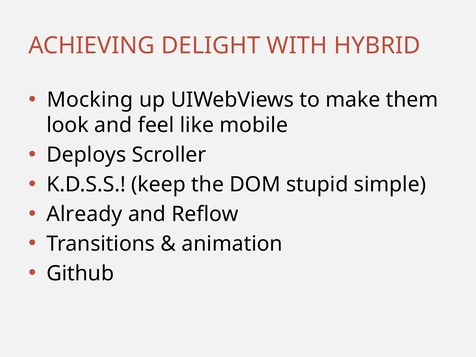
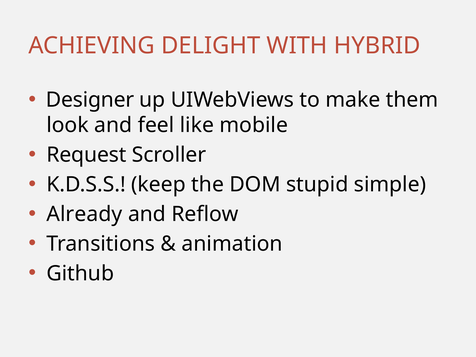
Mocking: Mocking -> Designer (90, 100)
Deploys: Deploys -> Request (86, 155)
